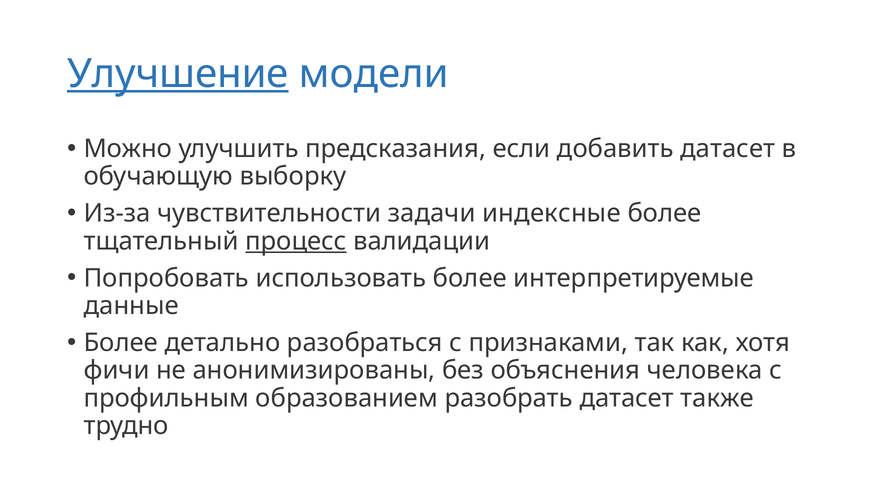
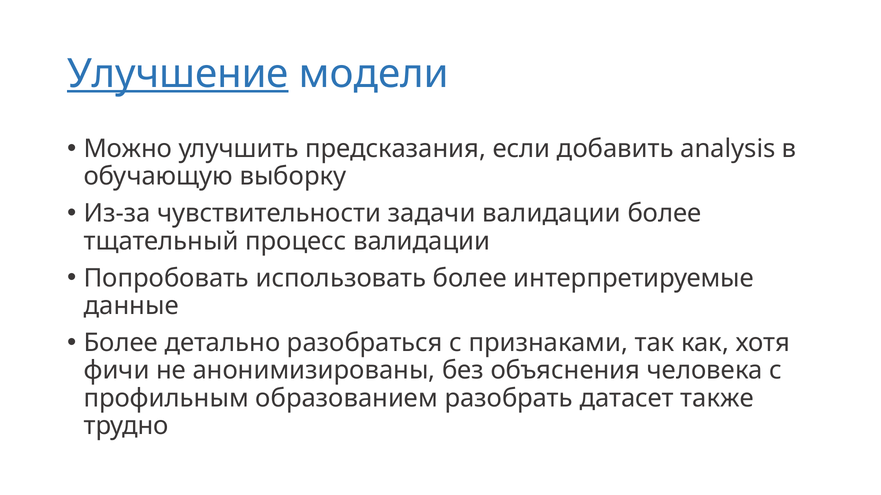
добавить датасет: датасет -> analysis (728, 149)
задачи индексные: индексные -> валидации (552, 214)
процесс underline: present -> none (296, 241)
